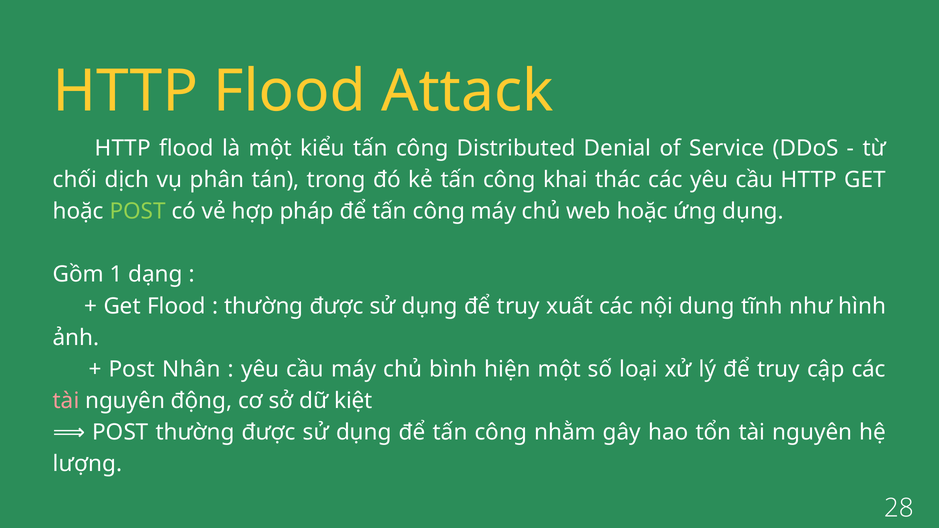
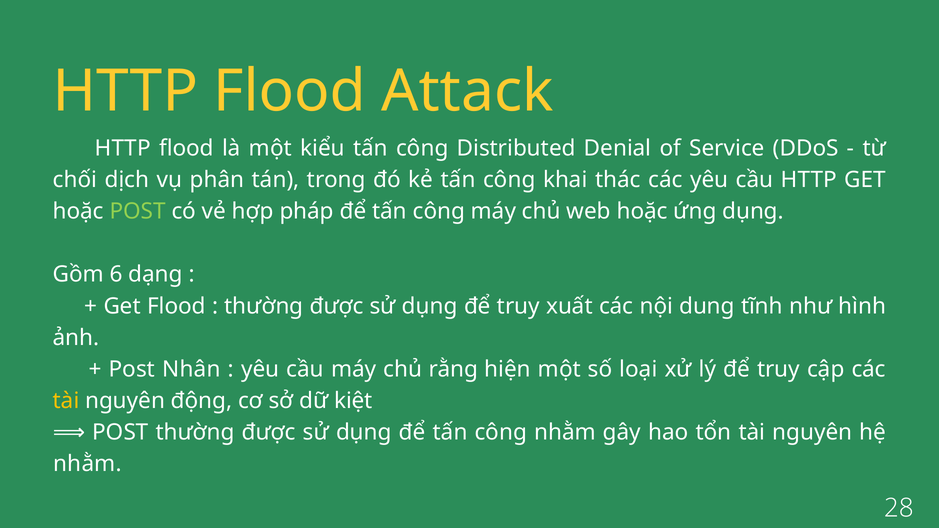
1: 1 -> 6 (116, 275)
bình: bình -> rằng (453, 369)
tài colour: pink -> yellow (66, 401)
lượng: lượng -> nhằm (87, 464)
